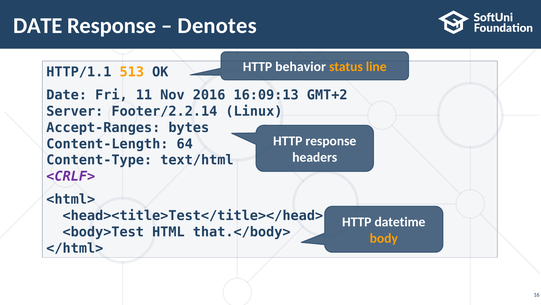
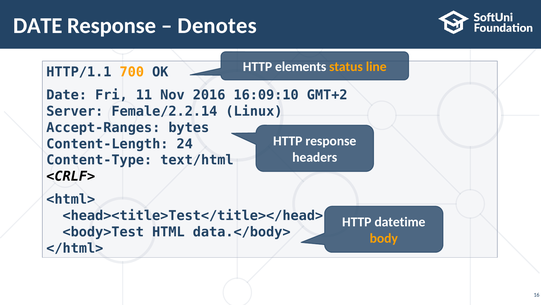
behavior: behavior -> elements (301, 67)
513: 513 -> 700 (132, 72)
16:09:13: 16:09:13 -> 16:09:10 (266, 95)
Footer/2.2.14: Footer/2.2.14 -> Female/2.2.14 (164, 111)
64: 64 -> 24 (185, 144)
<CRLF> colour: purple -> black (71, 176)
that.</body>: that.</body> -> data.</body> (242, 232)
